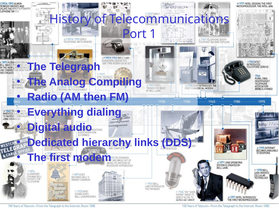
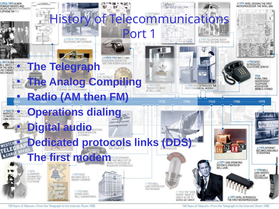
Everything: Everything -> Operations (56, 112)
hierarchy: hierarchy -> protocols (107, 143)
